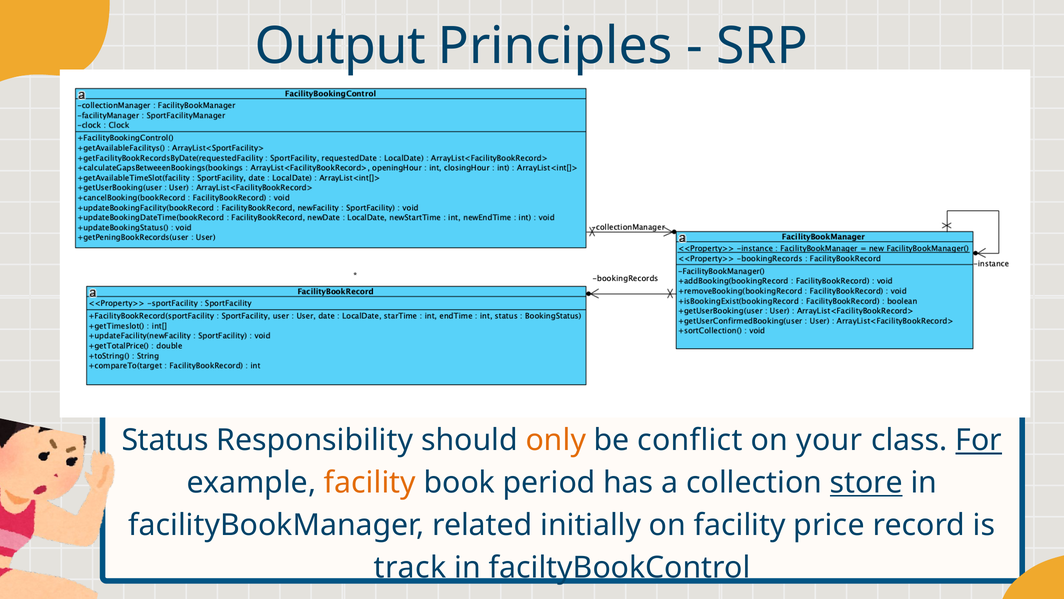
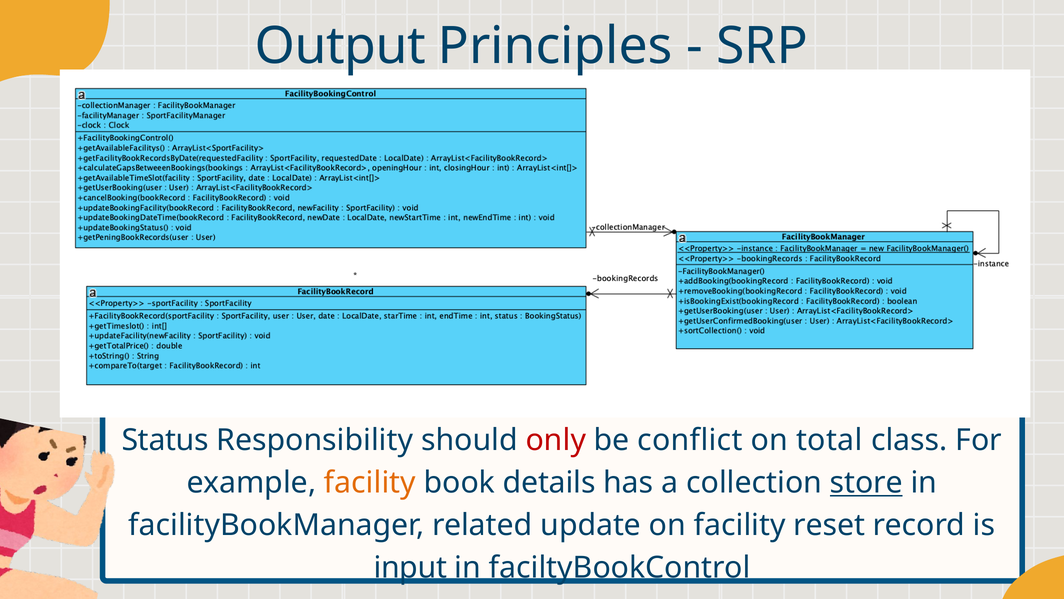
only colour: orange -> red (556, 440)
your: your -> total (829, 440)
For underline: present -> none (979, 440)
period: period -> details (549, 482)
initially: initially -> update (591, 525)
price: price -> reset (829, 525)
track: track -> input (410, 567)
